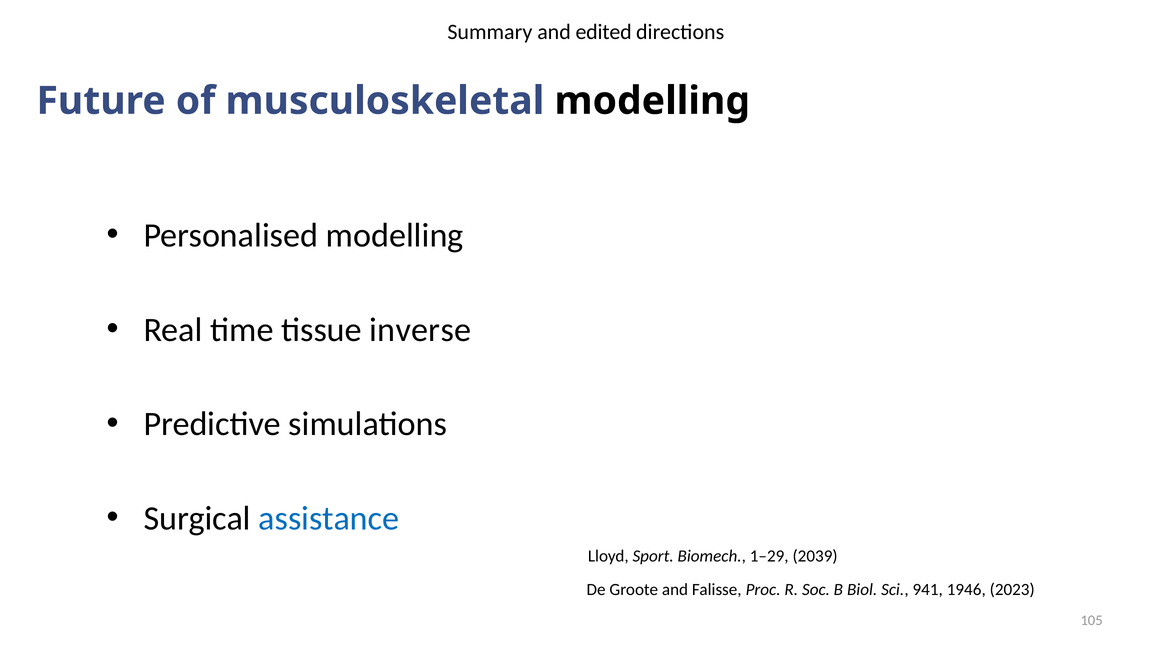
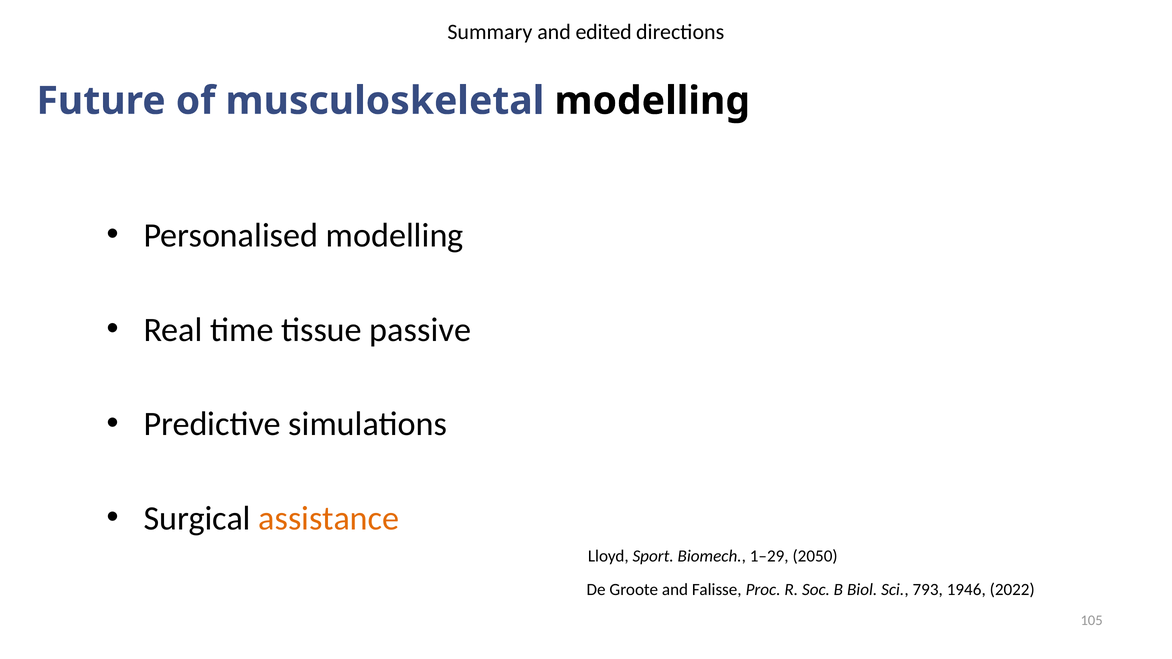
inverse: inverse -> passive (420, 330)
assistance colour: blue -> orange (329, 519)
2039: 2039 -> 2050 (815, 556)
941: 941 -> 793 (928, 590)
2023: 2023 -> 2022 (1012, 590)
